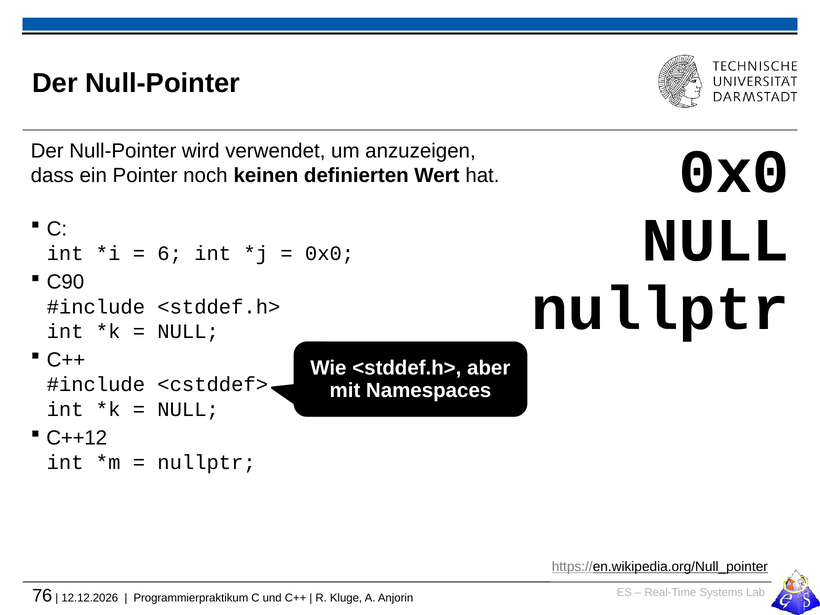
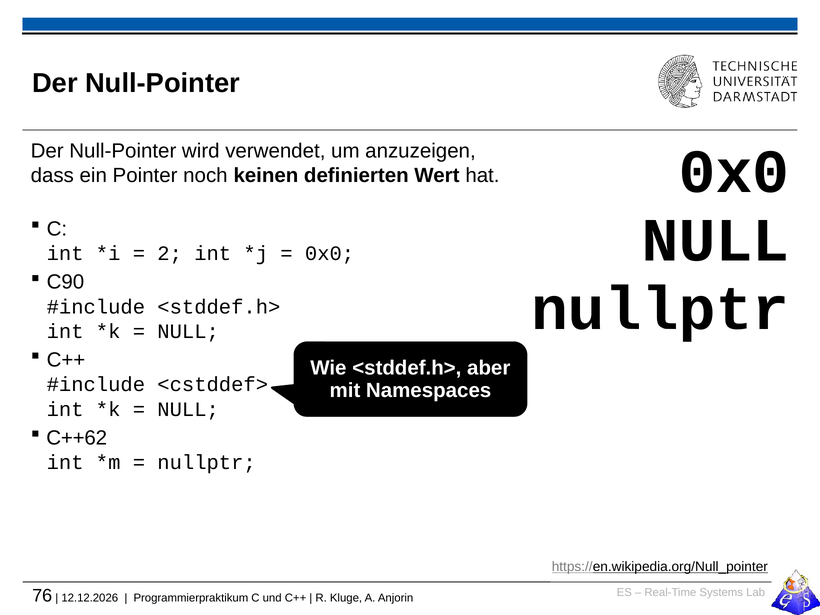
6: 6 -> 2 (170, 253)
C++12: C++12 -> C++62 (77, 438)
